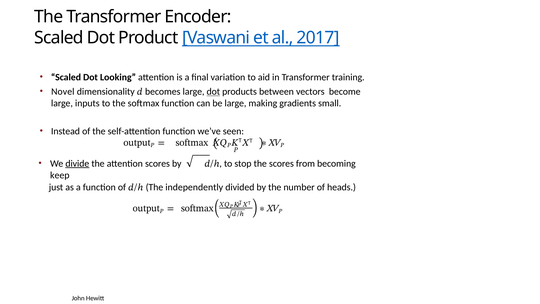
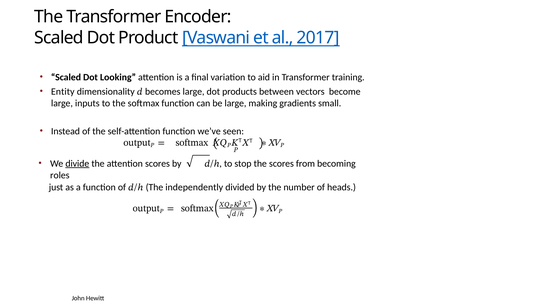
Novel: Novel -> Entity (63, 92)
dot underline: present -> none (213, 92)
keep: keep -> roles (60, 175)
